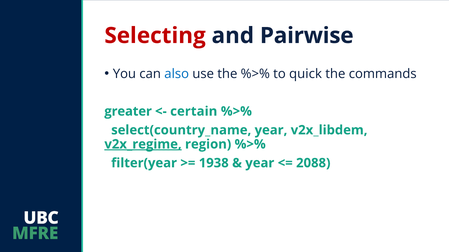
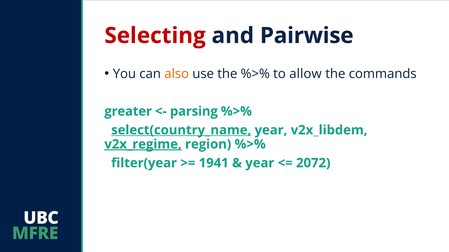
also colour: blue -> orange (177, 74)
quick: quick -> allow (305, 74)
certain: certain -> parsing (194, 112)
select(country_name underline: none -> present (181, 130)
1938: 1938 -> 1941 (214, 163)
2088: 2088 -> 2072 (313, 163)
